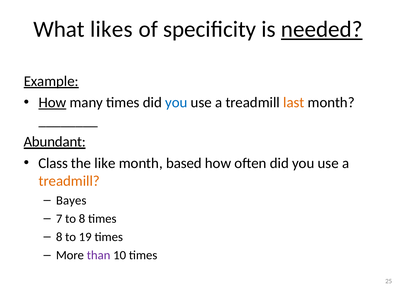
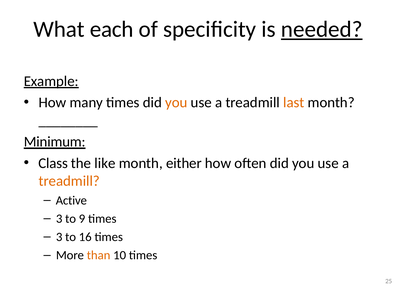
likes: likes -> each (112, 29)
How underline: present -> none (52, 103)
you colour: blue -> orange (176, 103)
Abundant: Abundant -> Minimum (55, 142)
based: based -> either (184, 163)
Bayes: Bayes -> Active (71, 200)
7: 7 -> 3 (59, 219)
to 8: 8 -> 9 (82, 219)
8: 8 -> 3 (59, 237)
19: 19 -> 16 (85, 237)
than colour: purple -> orange (99, 255)
